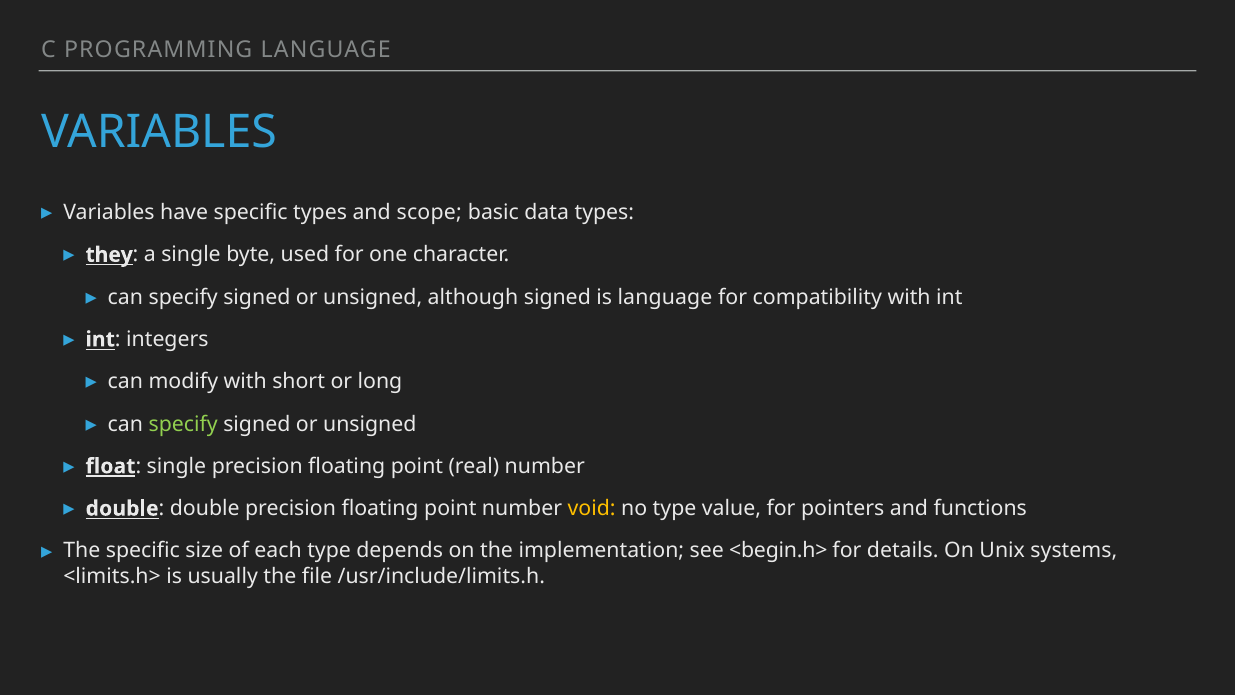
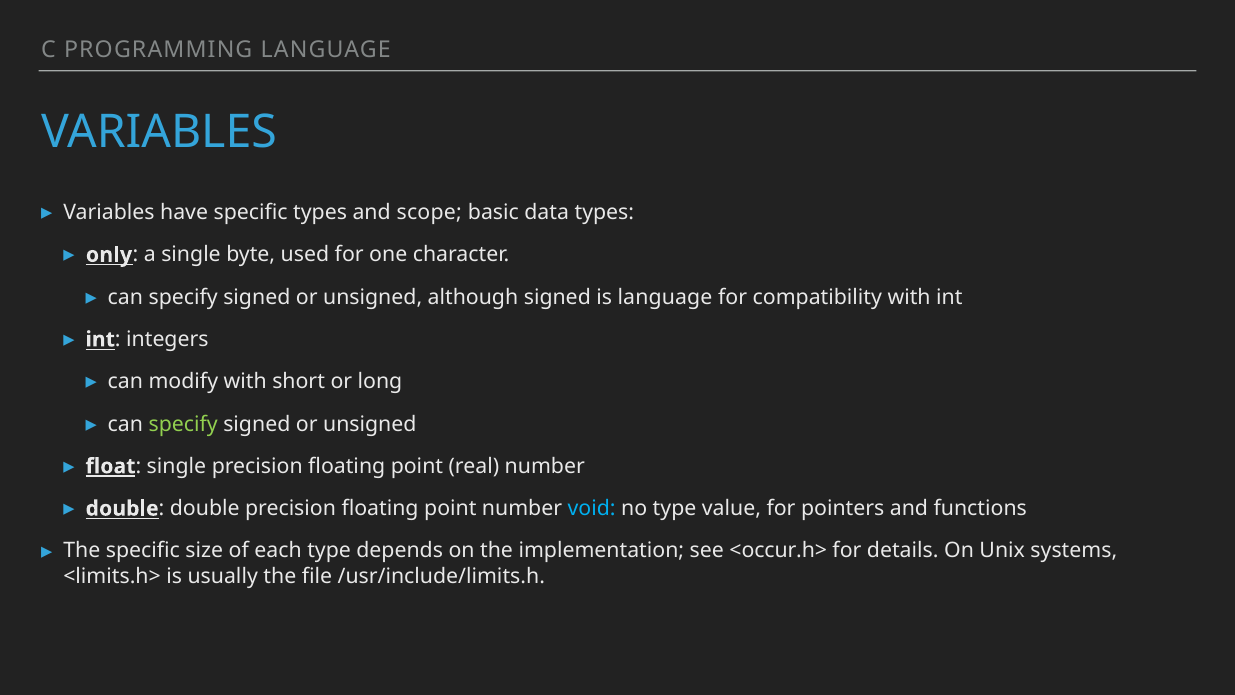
they: they -> only (109, 255)
void colour: yellow -> light blue (592, 508)
<begin.h>: <begin.h> -> <occur.h> (778, 551)
